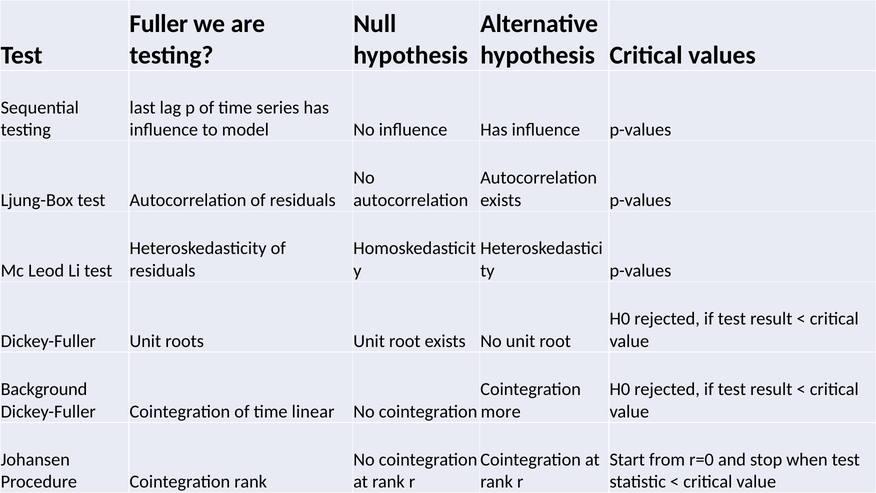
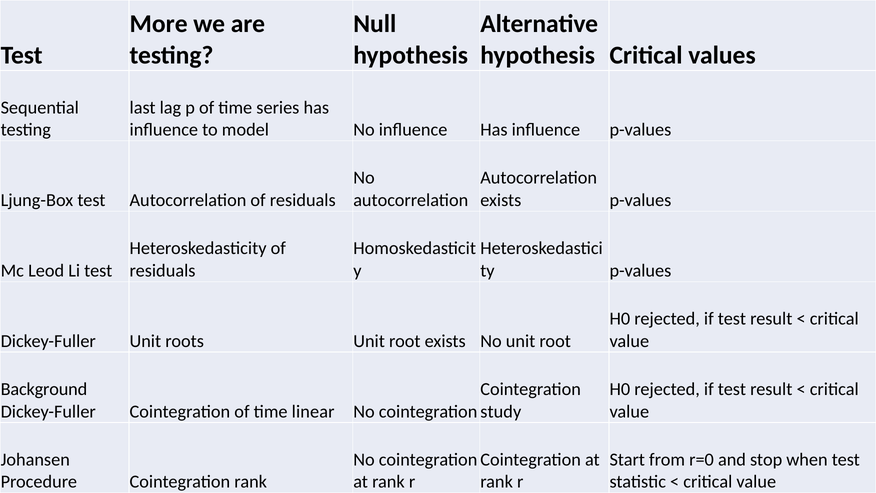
Fuller: Fuller -> More (159, 24)
more: more -> study (501, 411)
